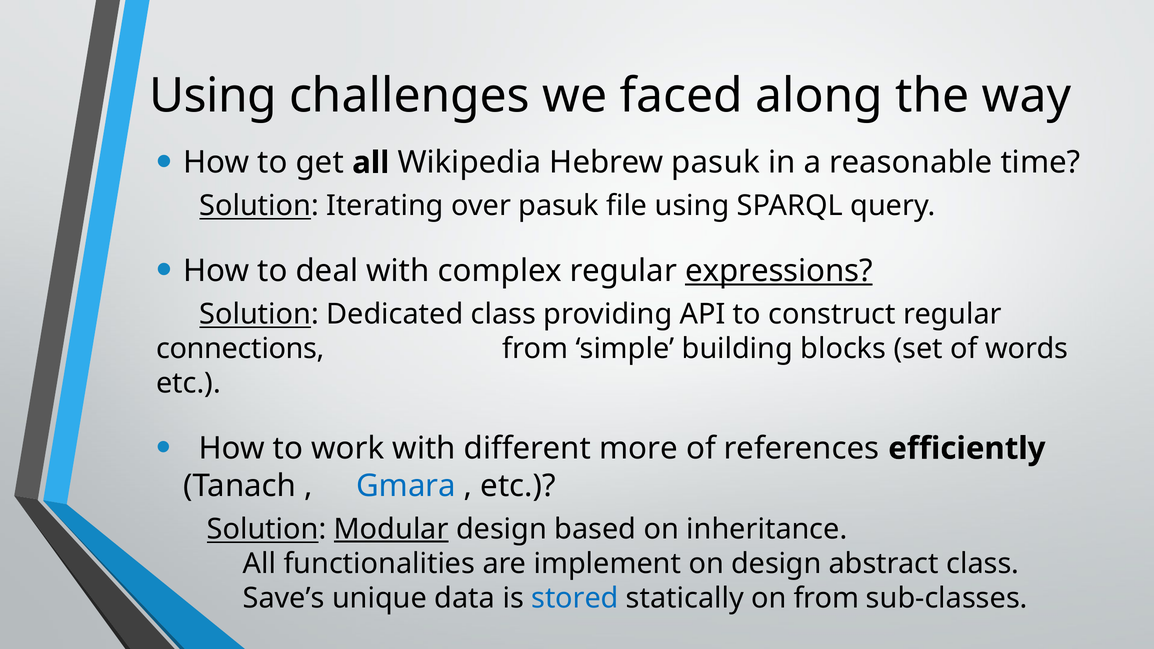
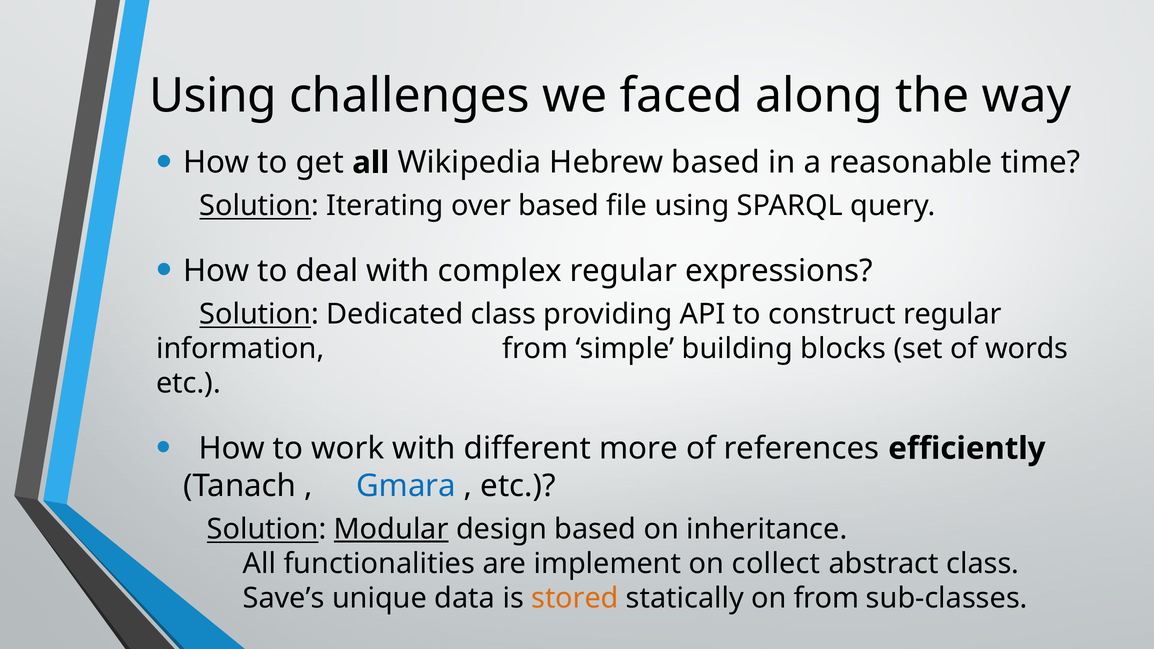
Hebrew pasuk: pasuk -> based (716, 163)
over pasuk: pasuk -> based (559, 206)
expressions underline: present -> none (779, 271)
connections: connections -> information (240, 349)
on design: design -> collect (776, 564)
stored colour: blue -> orange (575, 599)
